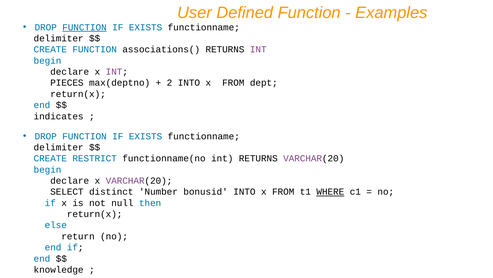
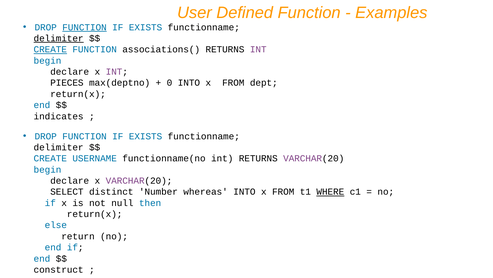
delimiter underline: none -> present (59, 38)
CREATE underline: none -> present (50, 49)
2: 2 -> 0 (170, 83)
RESTRICT: RESTRICT -> USERNAME (95, 158)
bonusid: bonusid -> whereas (206, 191)
knowledge: knowledge -> construct (59, 269)
